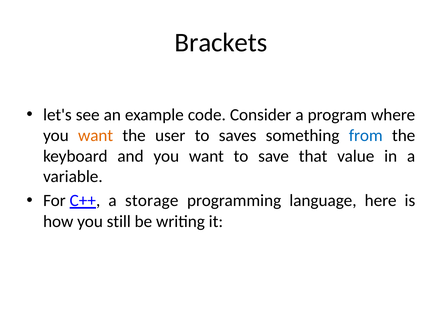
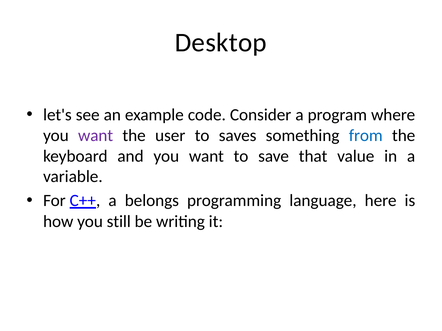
Brackets: Brackets -> Desktop (221, 43)
want colour: orange -> purple (96, 136)
storage: storage -> belongs (152, 201)
